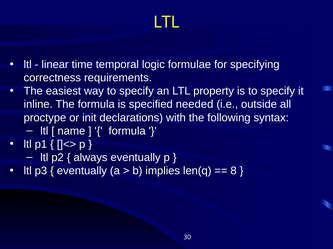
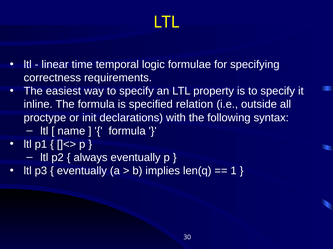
needed: needed -> relation (195, 105)
8: 8 -> 1 (234, 171)
